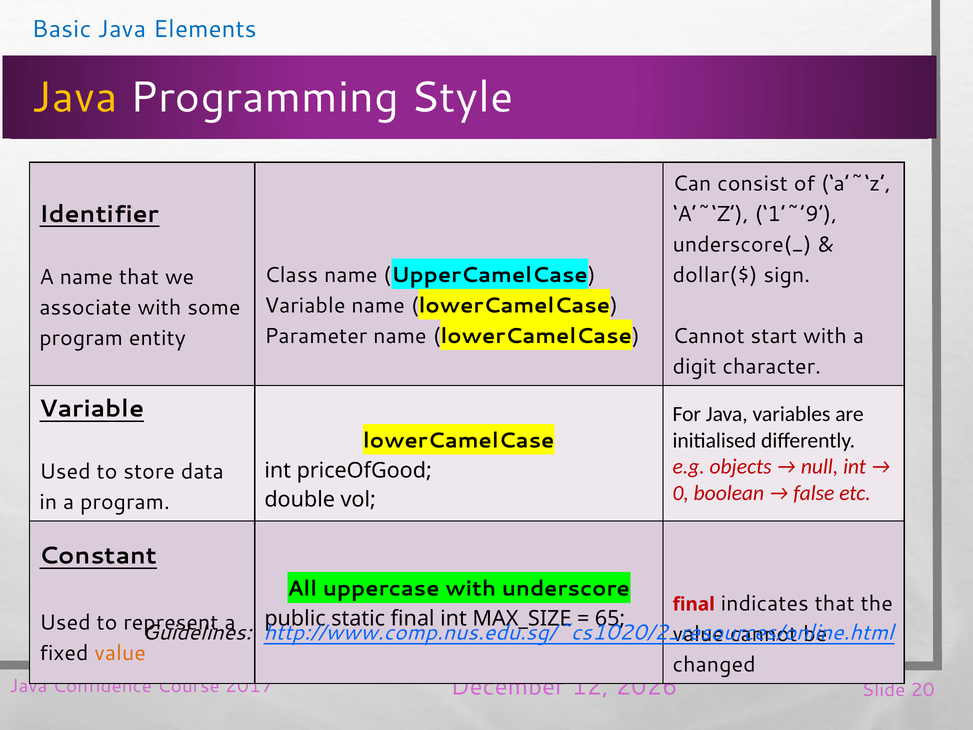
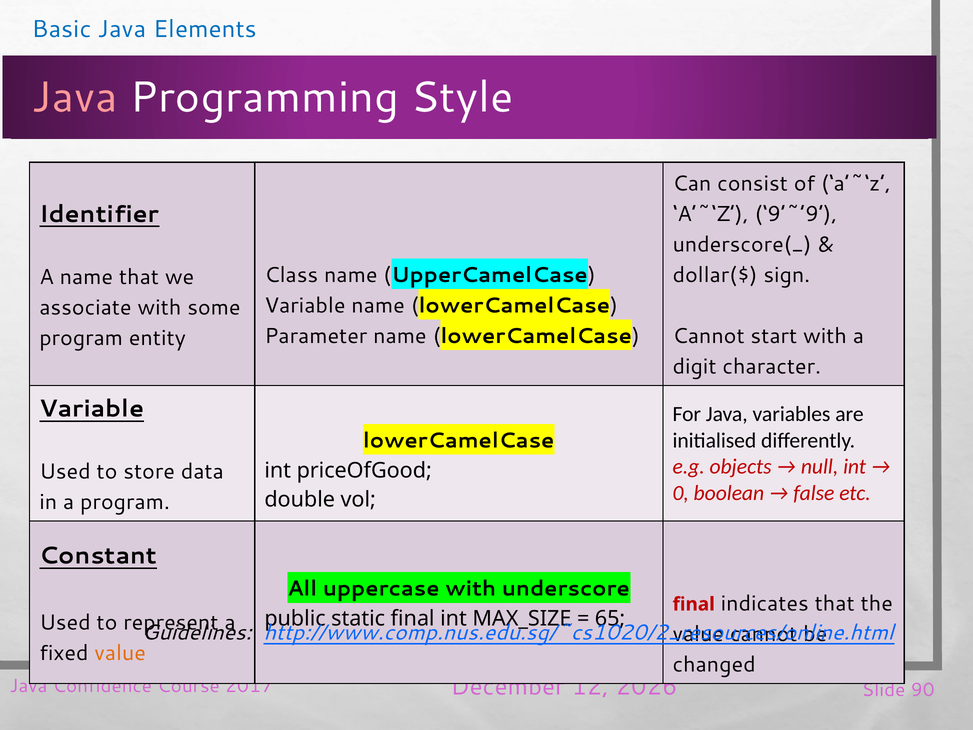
Java colour: yellow -> pink (75, 97)
1’~’9: 1’~’9 -> 9’~’9 (796, 214)
20: 20 -> 90 (923, 690)
